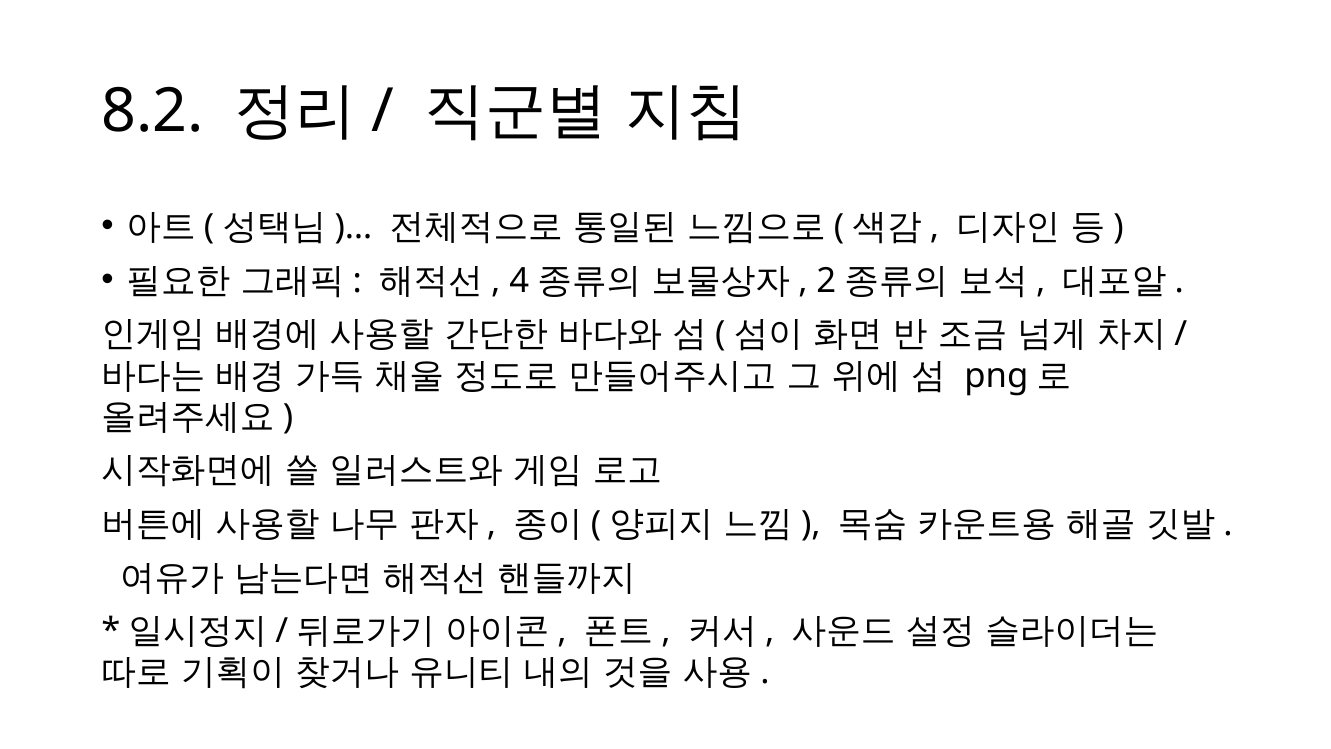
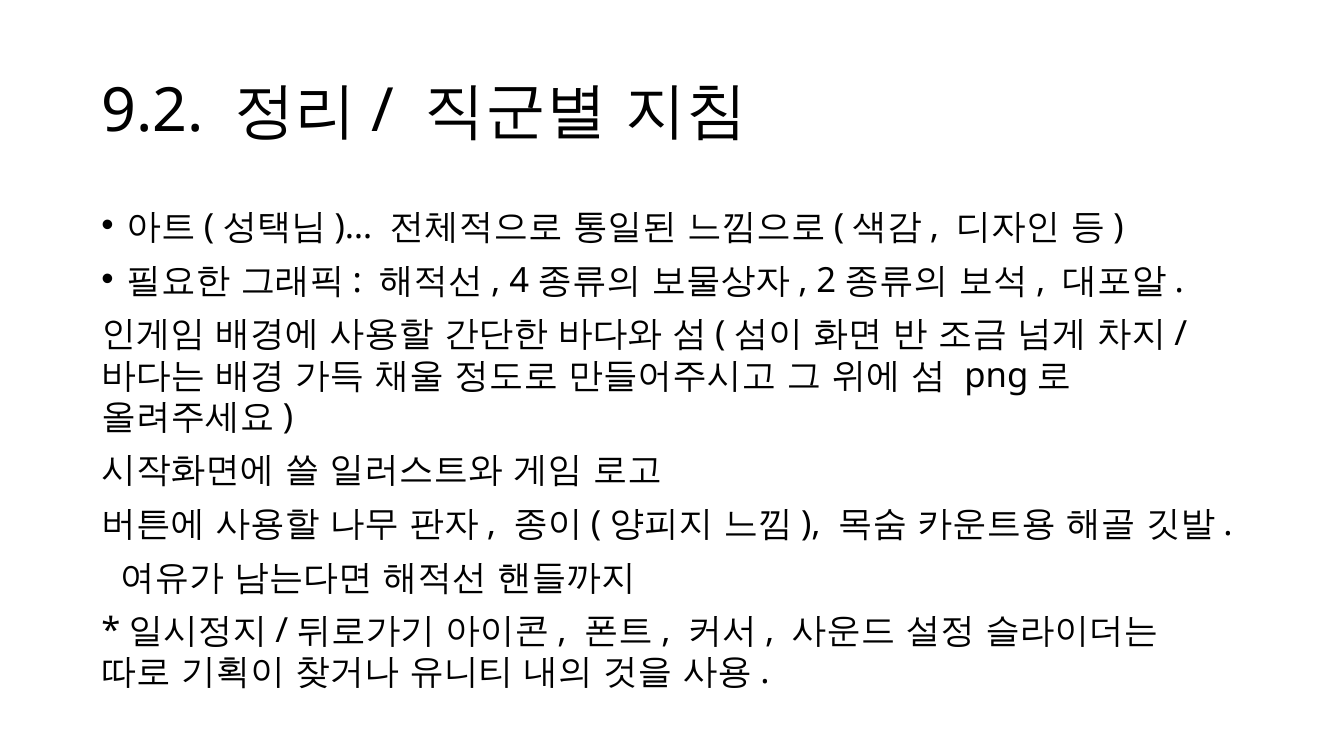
8.2: 8.2 -> 9.2 (153, 112)
